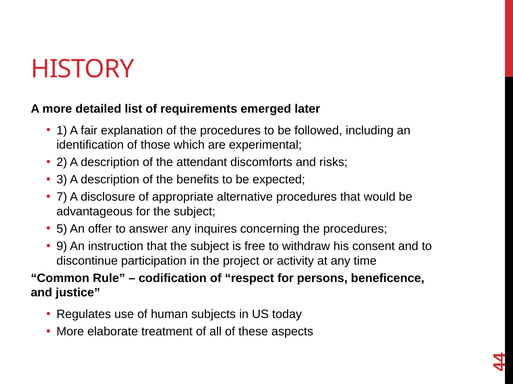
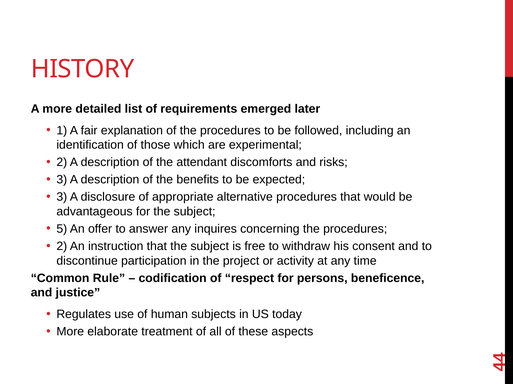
7: 7 -> 3 (62, 197)
9: 9 -> 2 (62, 247)
